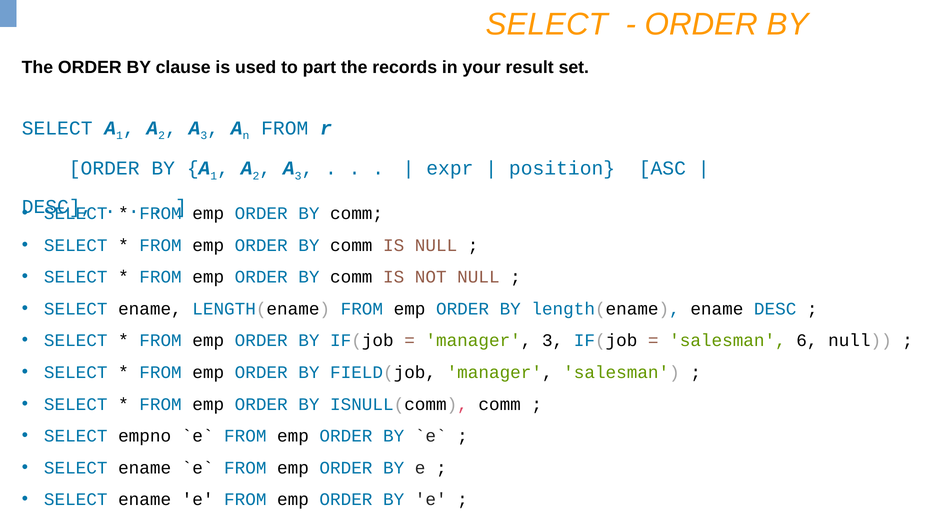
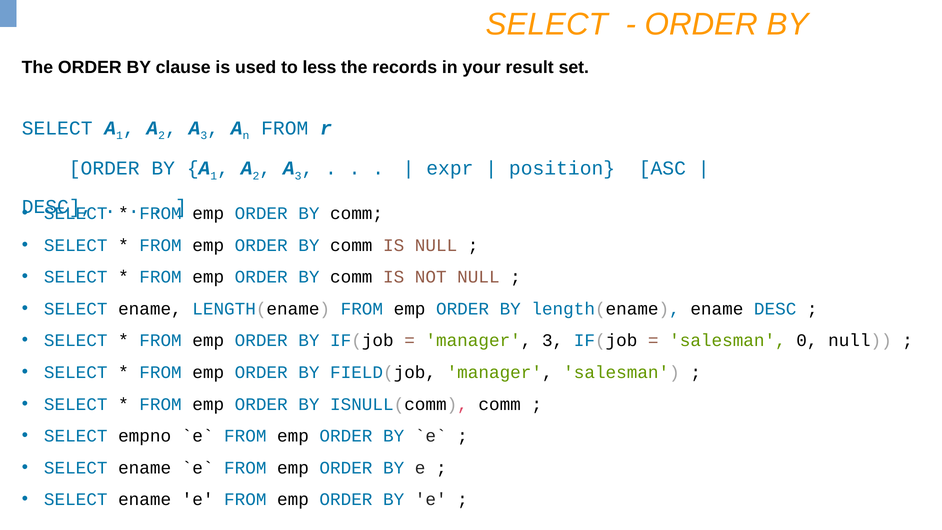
part: part -> less (319, 67)
6: 6 -> 0 (807, 340)
